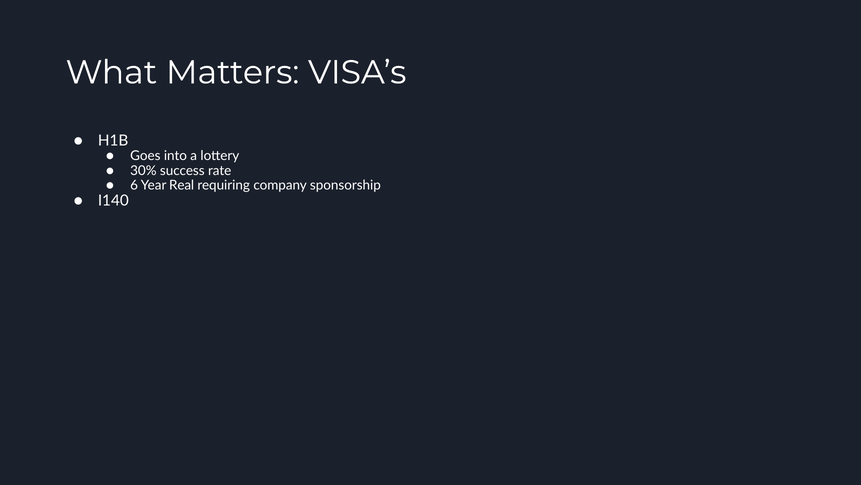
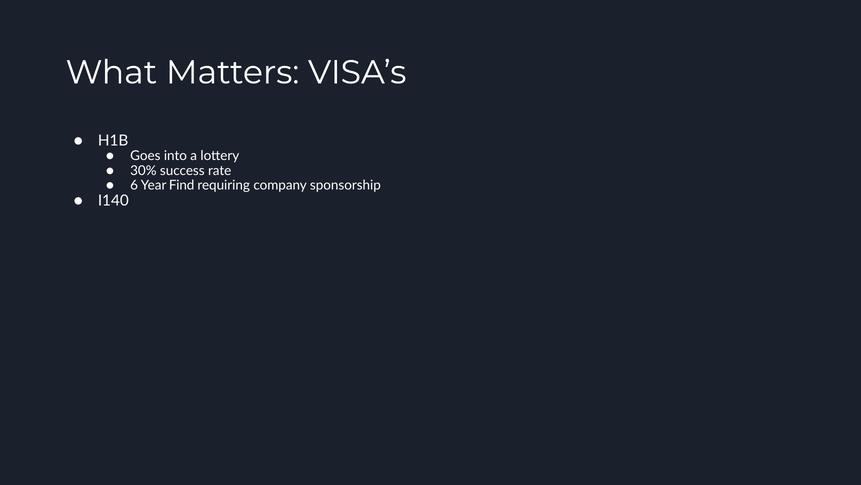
Real: Real -> Find (182, 185)
